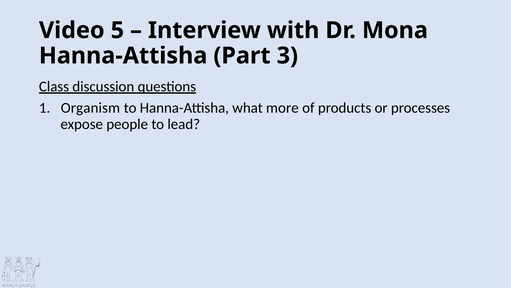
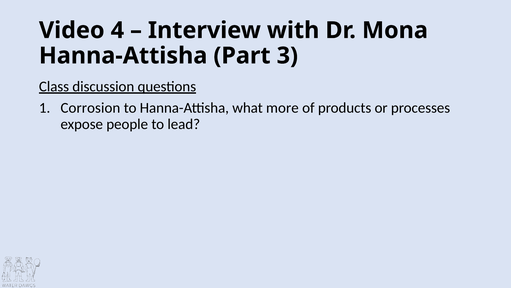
5: 5 -> 4 (117, 30)
Organism: Organism -> Corrosion (90, 108)
